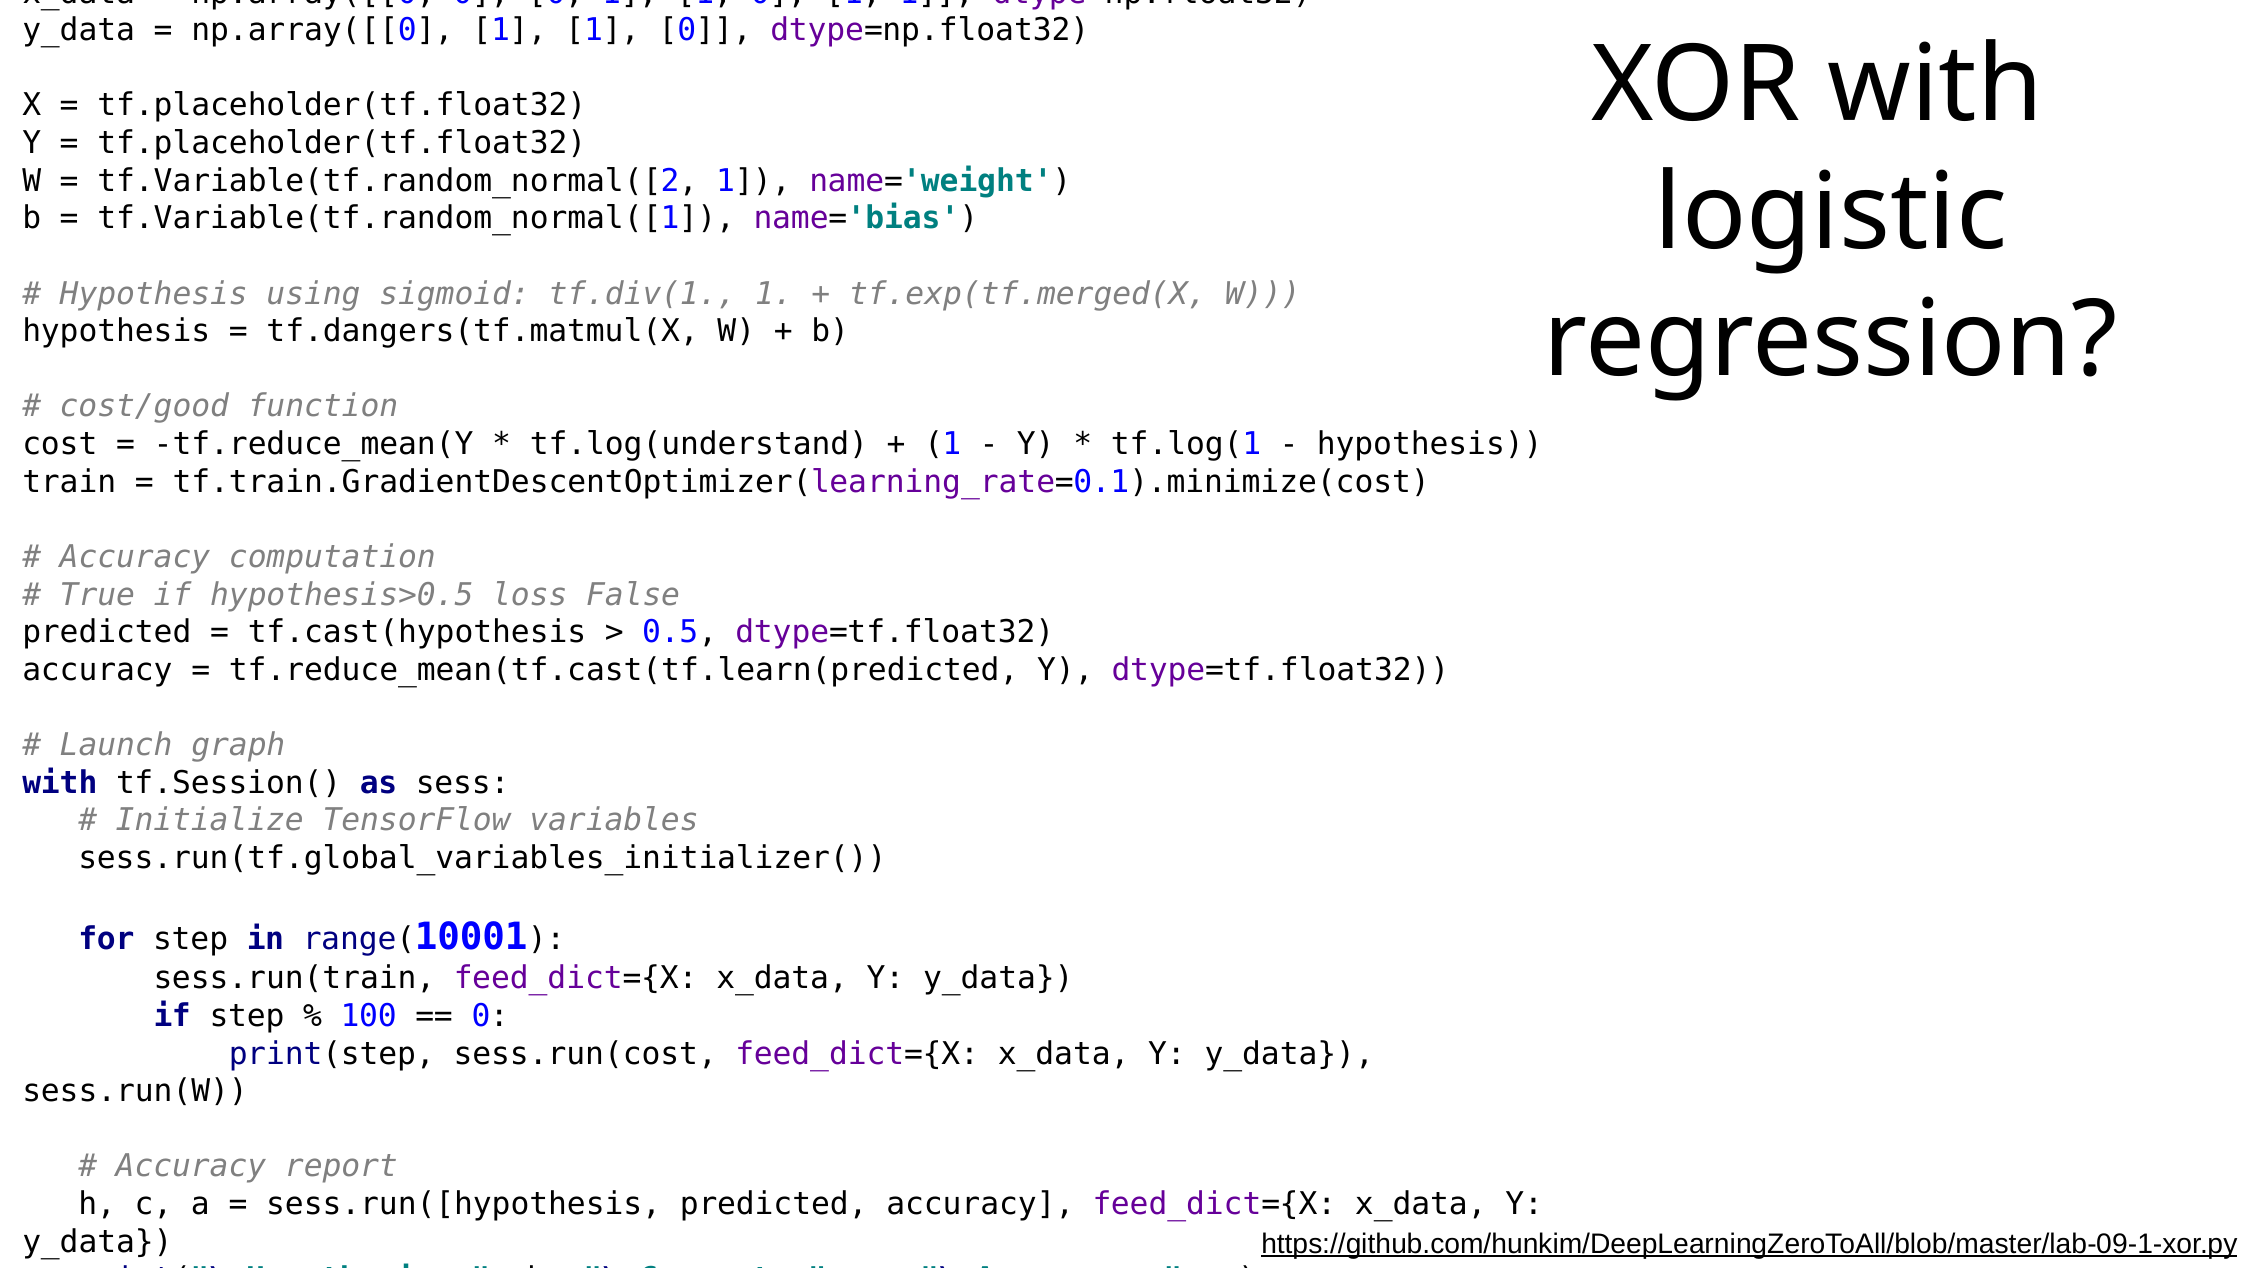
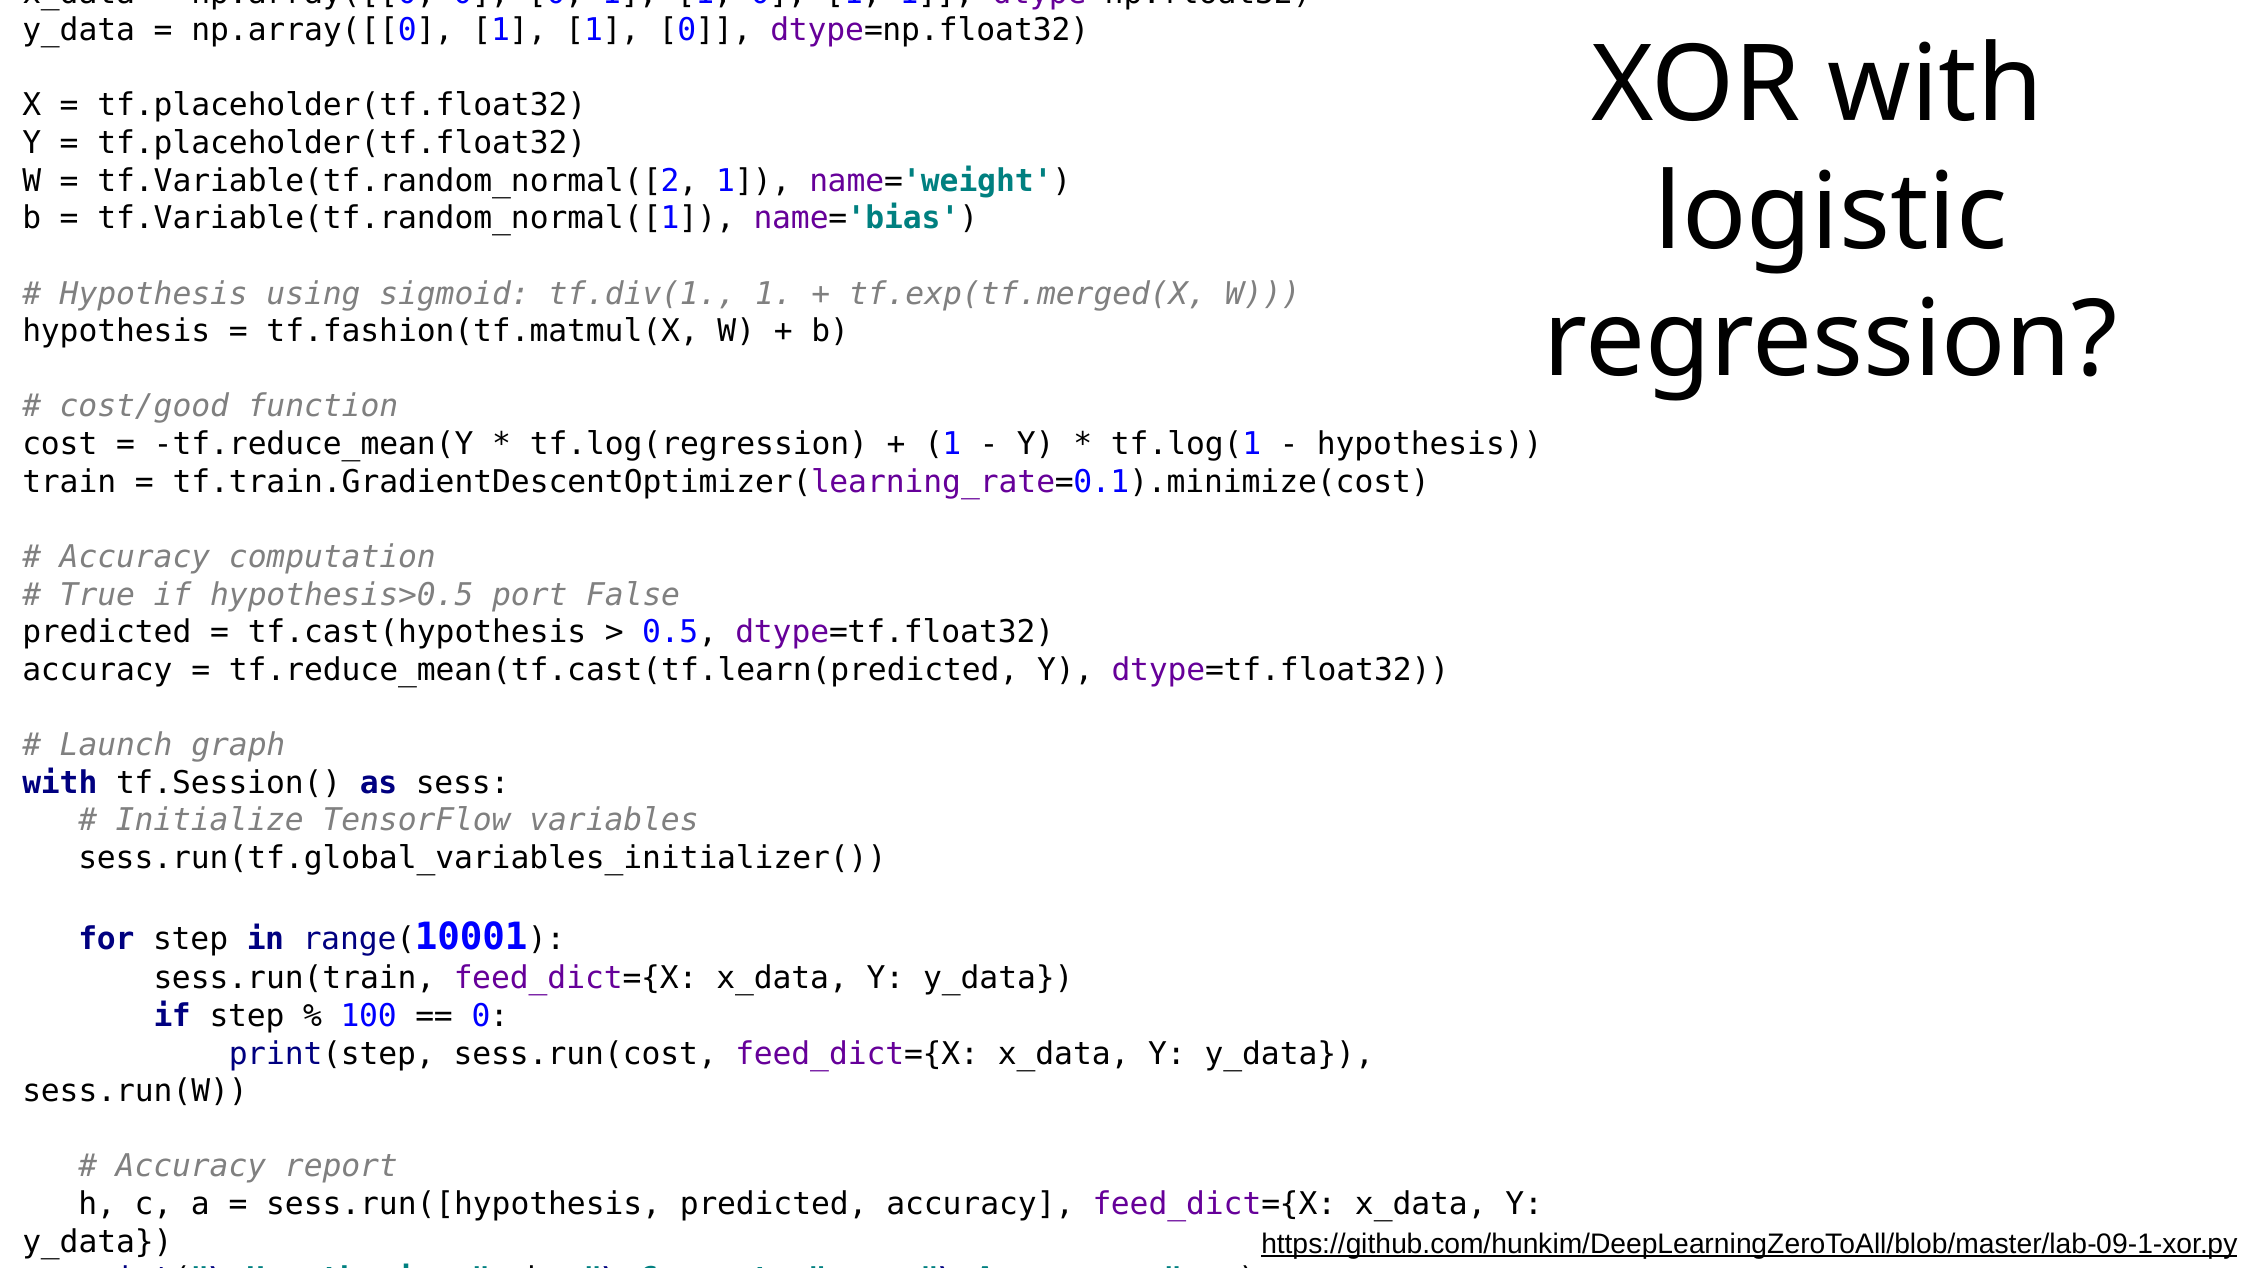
tf.dangers(tf.matmul(X: tf.dangers(tf.matmul(X -> tf.fashion(tf.matmul(X (483, 331)
tf.log(understand: tf.log(understand -> tf.log(regression (699, 444)
loss: loss -> port (530, 595)
